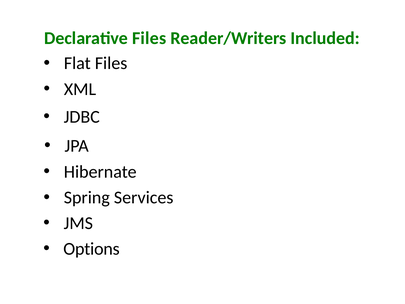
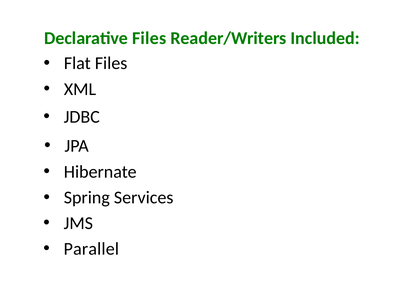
Options: Options -> Parallel (91, 249)
